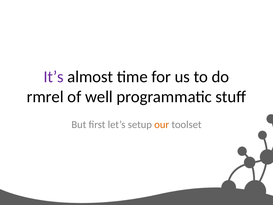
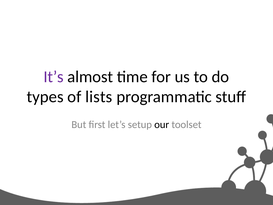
rmrel: rmrel -> types (45, 97)
well: well -> lists (99, 97)
our colour: orange -> black (162, 124)
